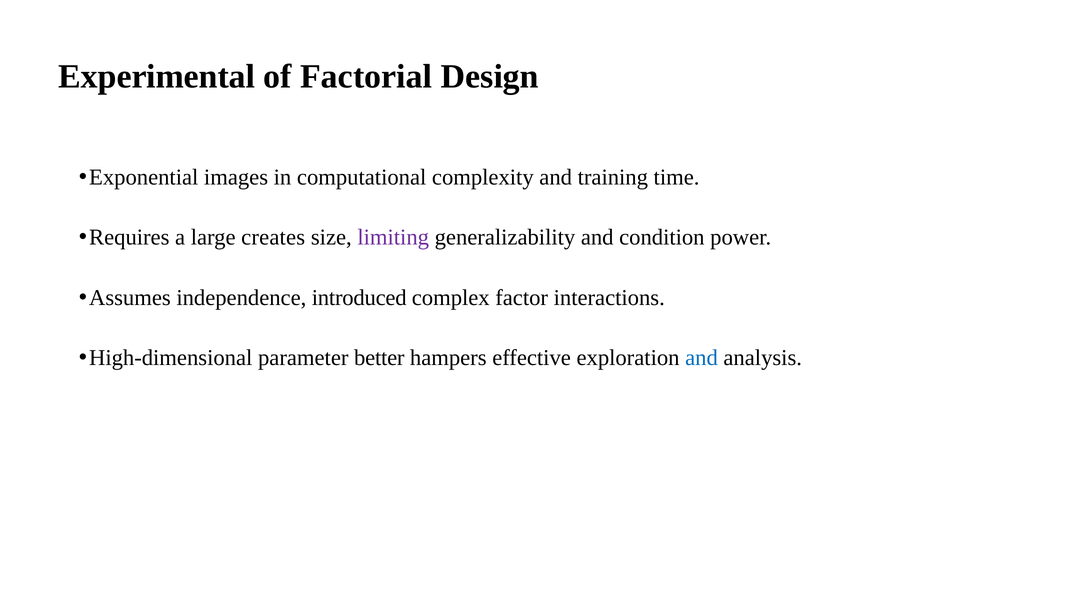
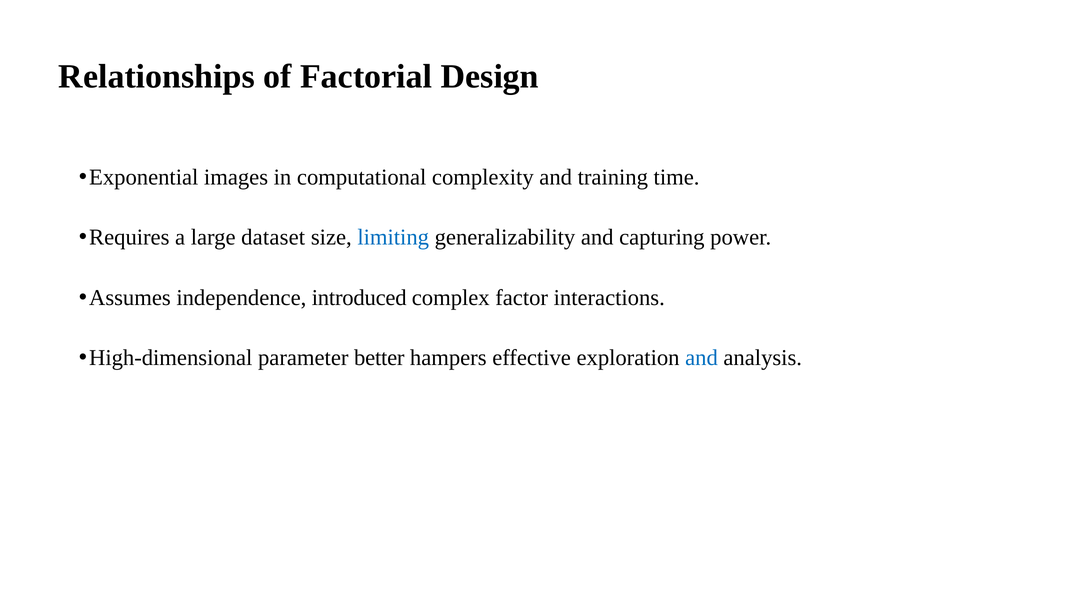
Experimental: Experimental -> Relationships (157, 76)
creates: creates -> dataset (273, 237)
limiting colour: purple -> blue (393, 237)
condition: condition -> capturing (662, 237)
